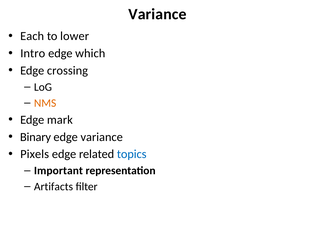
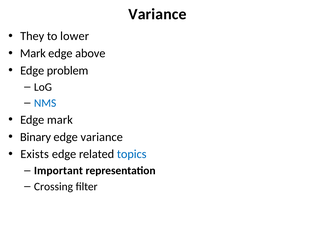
Each: Each -> They (32, 36)
Intro: Intro -> Mark (33, 53)
which: which -> above (90, 53)
crossing: crossing -> problem (68, 70)
NMS colour: orange -> blue (45, 103)
Pixels: Pixels -> Exists (35, 154)
Artifacts: Artifacts -> Crossing (54, 186)
